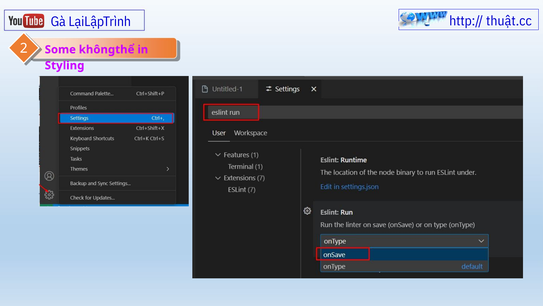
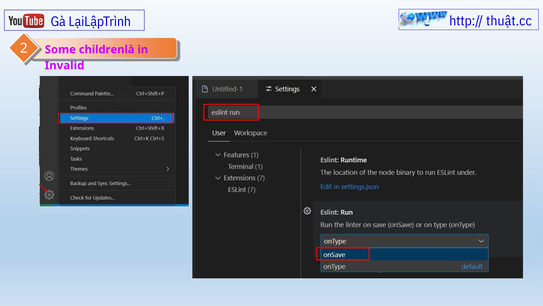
khôngthể: khôngthể -> childrenlà (107, 50)
Styling: Styling -> Invalid (65, 65)
